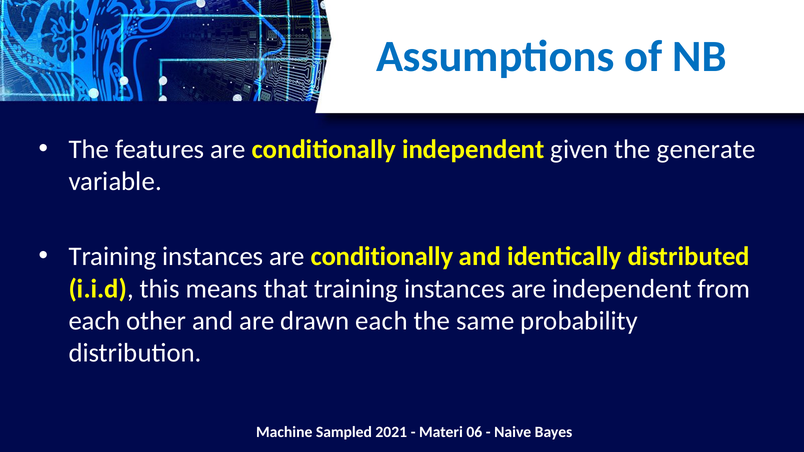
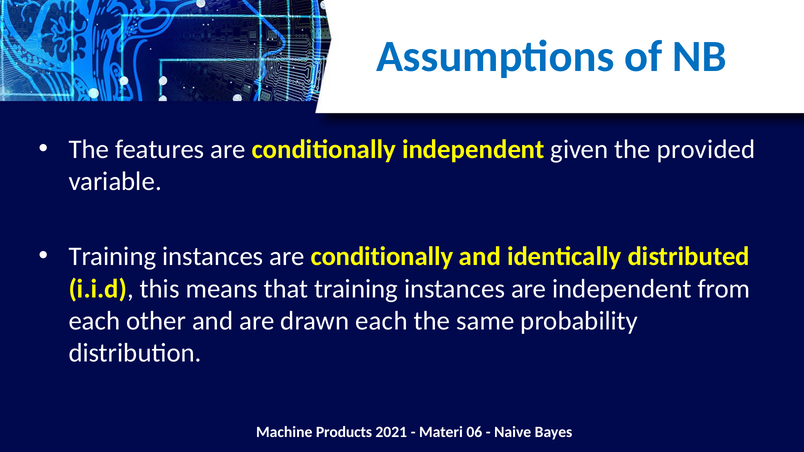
generate: generate -> provided (706, 150)
Sampled: Sampled -> Products (344, 432)
